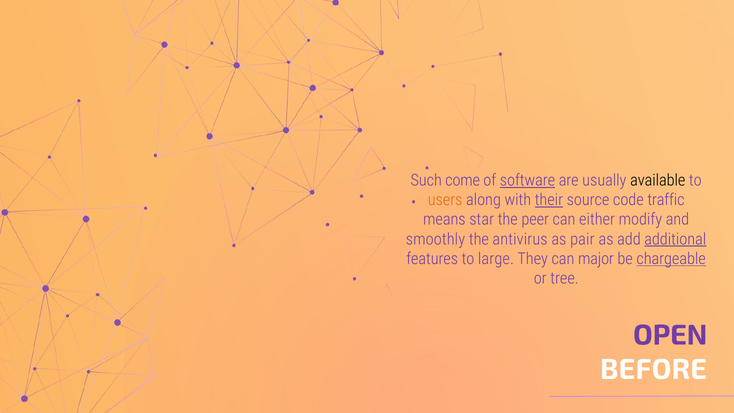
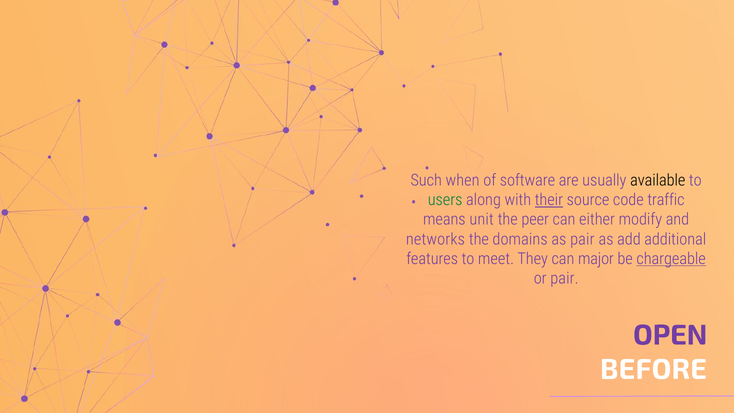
come: come -> when (463, 180)
software underline: present -> none (527, 180)
users colour: orange -> green (445, 200)
star: star -> unit (482, 220)
smoothly: smoothly -> networks (435, 239)
antivirus: antivirus -> domains (520, 239)
additional underline: present -> none (675, 239)
large: large -> meet (496, 259)
or tree: tree -> pair (564, 278)
